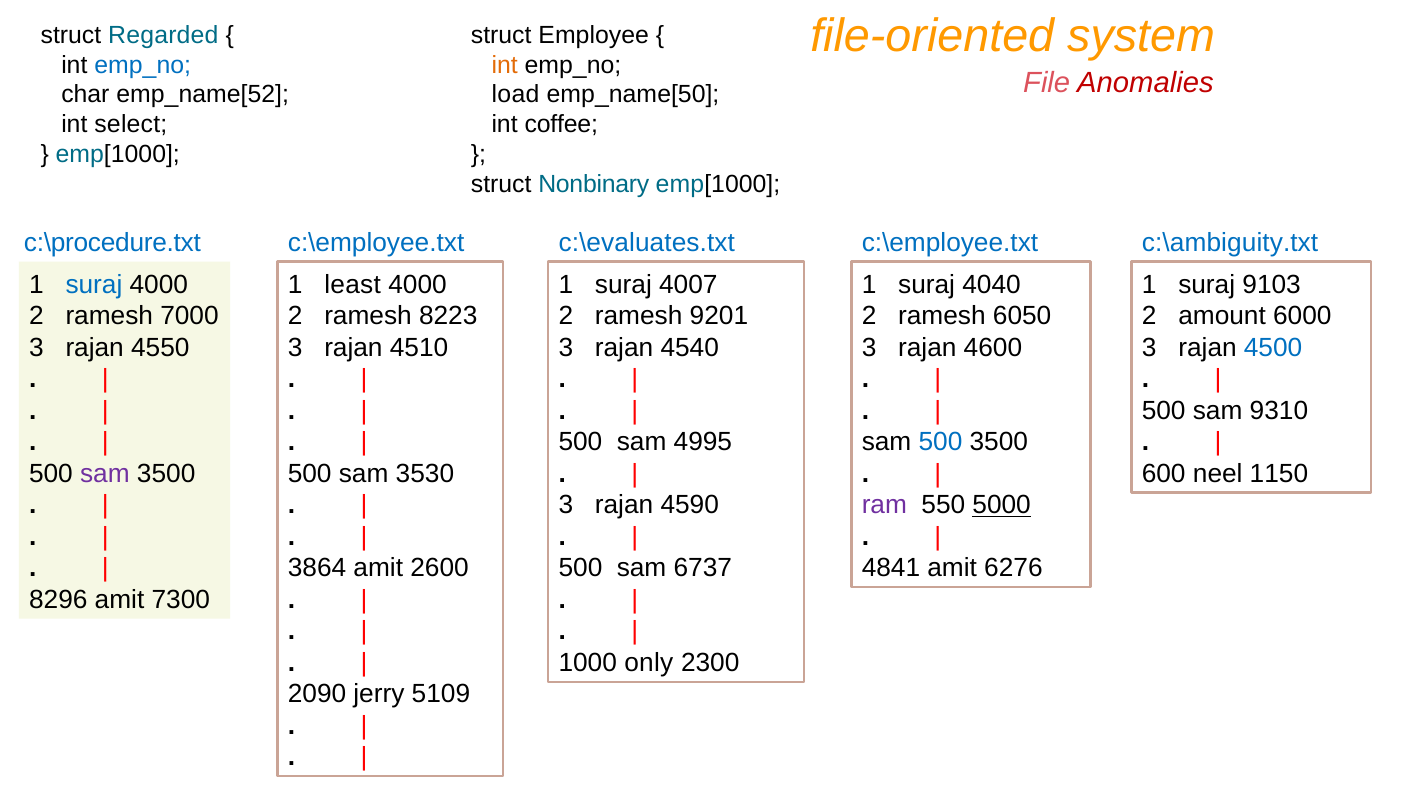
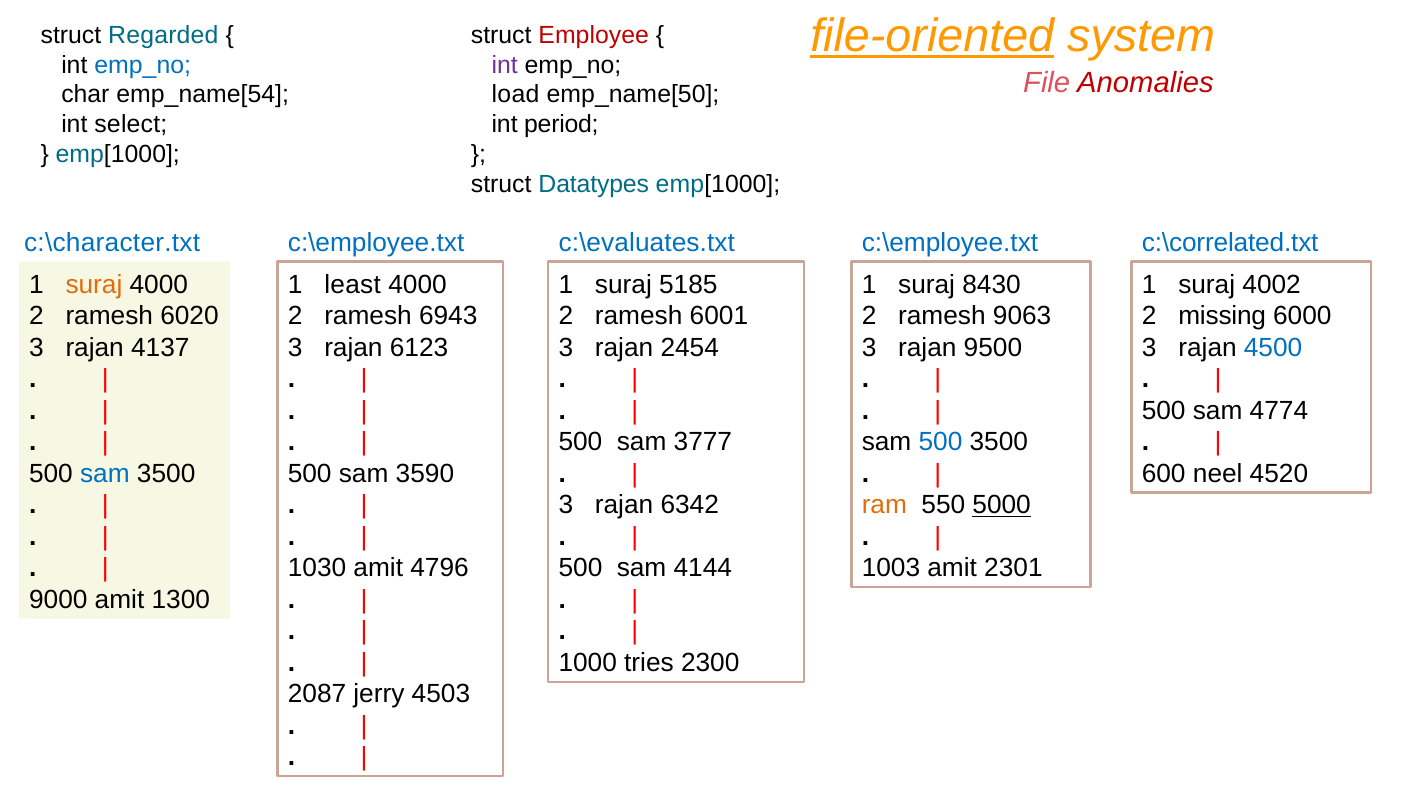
file-oriented underline: none -> present (932, 36)
Employee colour: black -> red (594, 35)
int colour: orange -> purple (505, 65)
emp_name[52: emp_name[52 -> emp_name[54 (203, 95)
coffee: coffee -> period (561, 125)
Nonbinary: Nonbinary -> Datatypes (594, 184)
c:\procedure.txt: c:\procedure.txt -> c:\character.txt (112, 243)
c:\ambiguity.txt: c:\ambiguity.txt -> c:\correlated.txt (1230, 243)
suraj colour: blue -> orange (94, 284)
4007: 4007 -> 5185 (688, 284)
4040: 4040 -> 8430 (992, 284)
9103: 9103 -> 4002 (1272, 284)
7000: 7000 -> 6020 (189, 316)
8223: 8223 -> 6943 (448, 316)
9201: 9201 -> 6001 (719, 316)
6050: 6050 -> 9063 (1022, 316)
amount: amount -> missing (1222, 316)
4550: 4550 -> 4137 (160, 347)
4510: 4510 -> 6123 (419, 347)
4540: 4540 -> 2454 (690, 347)
4600: 4600 -> 9500 (993, 347)
9310: 9310 -> 4774 (1279, 410)
4995: 4995 -> 3777 (703, 442)
sam colour: purple -> blue (105, 474)
3530: 3530 -> 3590 (425, 474)
1150: 1150 -> 4520 (1279, 474)
4590: 4590 -> 6342 (690, 505)
ram colour: purple -> orange (884, 505)
3864: 3864 -> 1030 (317, 568)
2600: 2600 -> 4796 (440, 568)
6737: 6737 -> 4144 (703, 568)
4841: 4841 -> 1003 (891, 568)
6276: 6276 -> 2301 (1013, 568)
8296: 8296 -> 9000 (58, 600)
7300: 7300 -> 1300 (181, 600)
only: only -> tries (649, 663)
2090: 2090 -> 2087 (317, 694)
5109: 5109 -> 4503 (441, 694)
